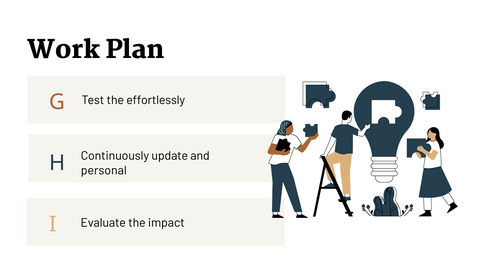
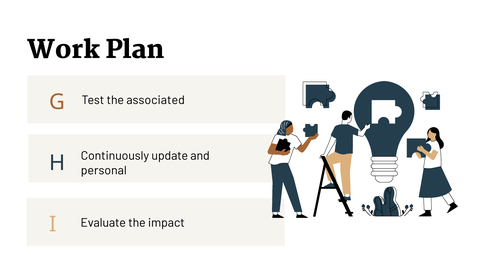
effortlessly: effortlessly -> associated (156, 100)
